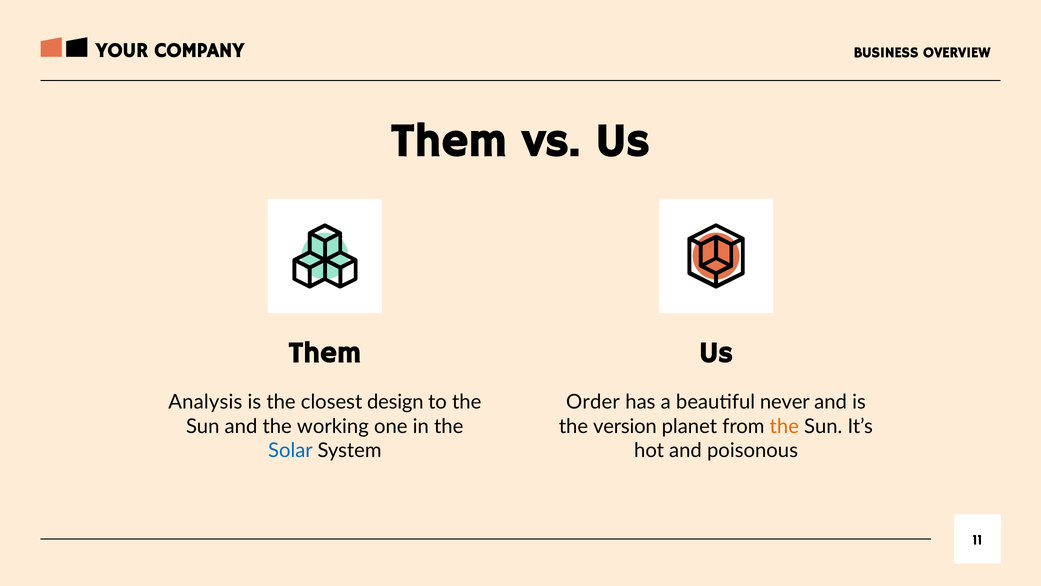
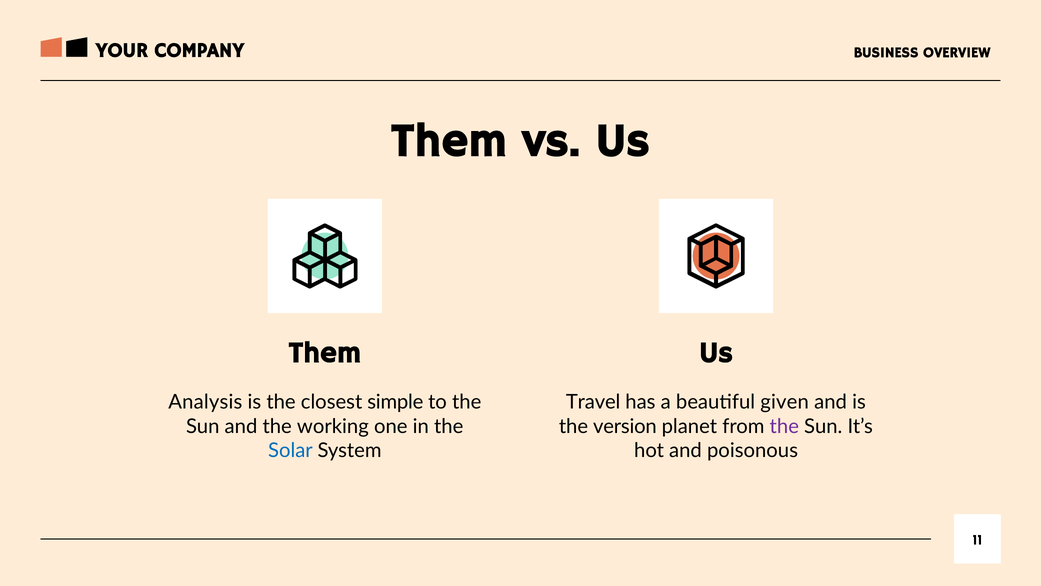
design: design -> simple (395, 402)
Order: Order -> Travel (593, 402)
never: never -> given (785, 402)
the colour: orange -> purple (784, 426)
